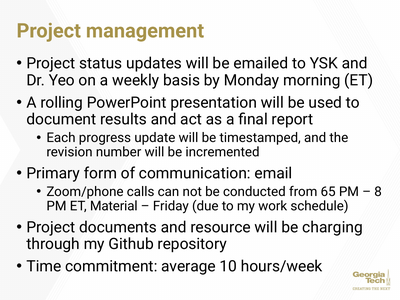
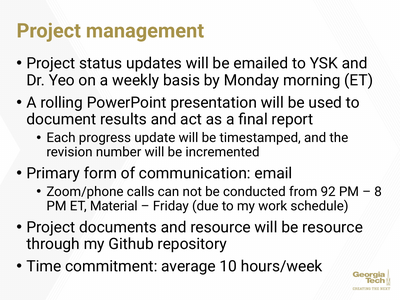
65: 65 -> 92 (328, 192)
be charging: charging -> resource (333, 227)
